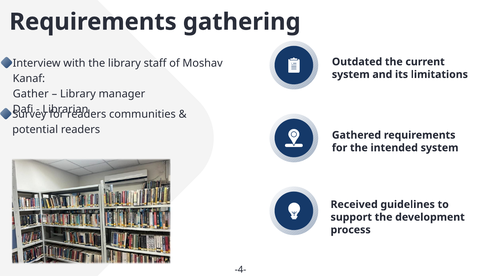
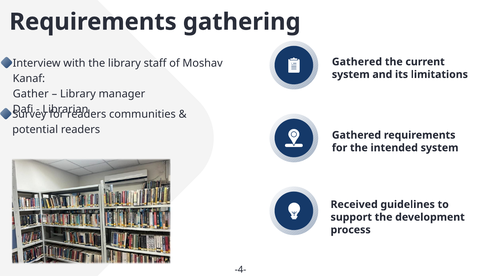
Outdated: Outdated -> Gathered (357, 62)
